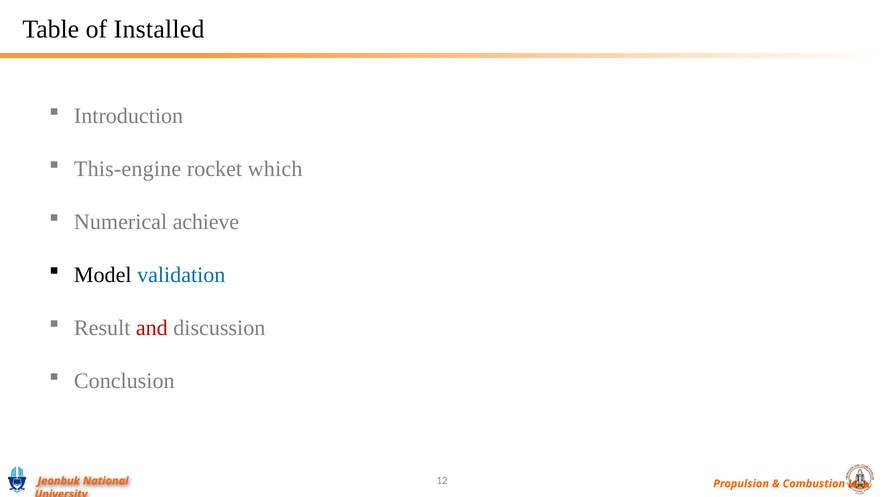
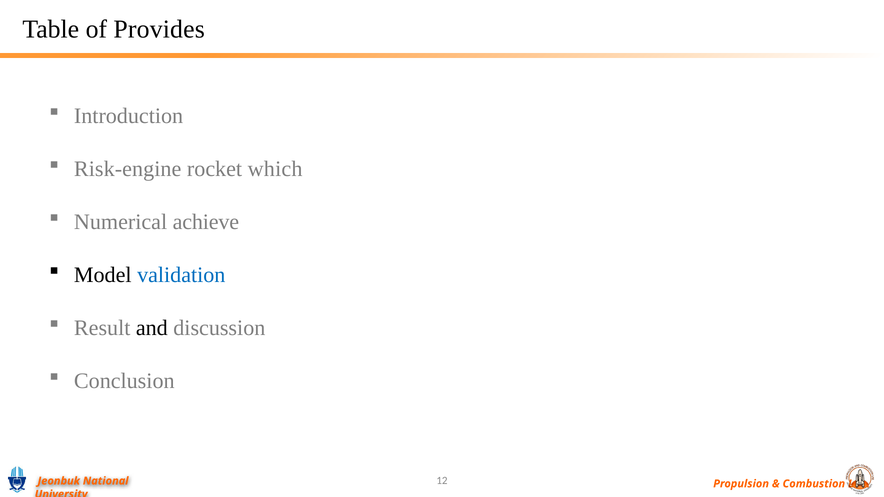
Installed: Installed -> Provides (159, 29)
This-engine: This-engine -> Risk-engine (128, 169)
and colour: red -> black (152, 328)
